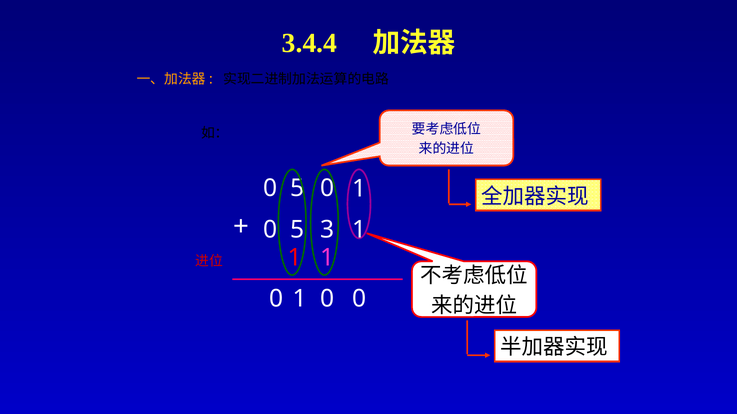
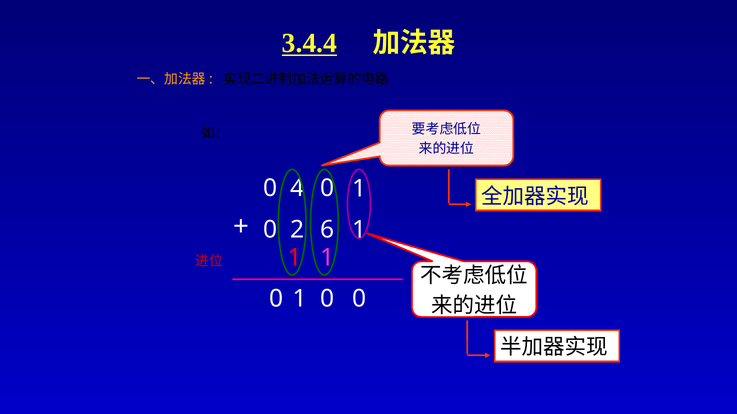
3.4.4 underline: none -> present (310, 43)
5: 5 -> 4 (297, 188)
3: 3 -> 6 (327, 230)
5: 5 -> 2 (297, 230)
